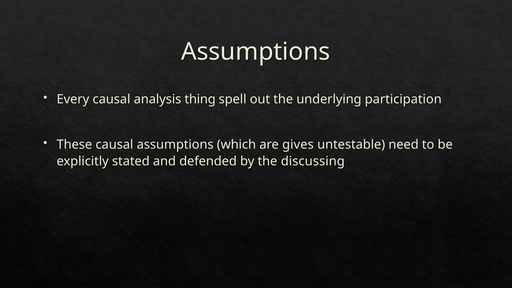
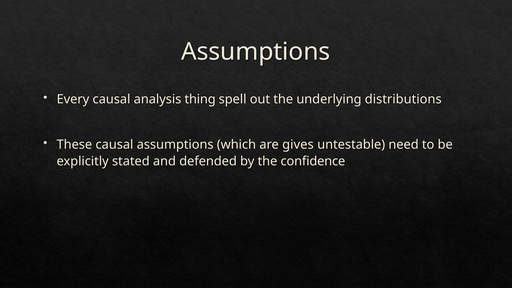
participation: participation -> distributions (403, 99)
discussing: discussing -> confidence (313, 161)
